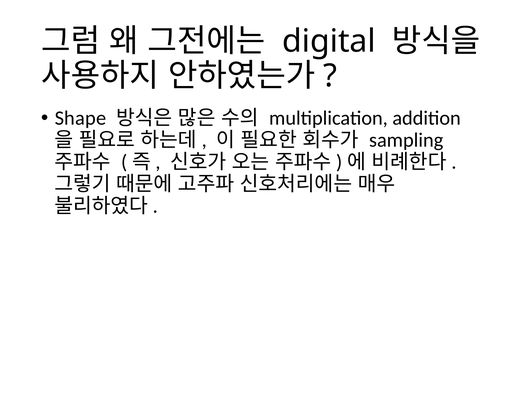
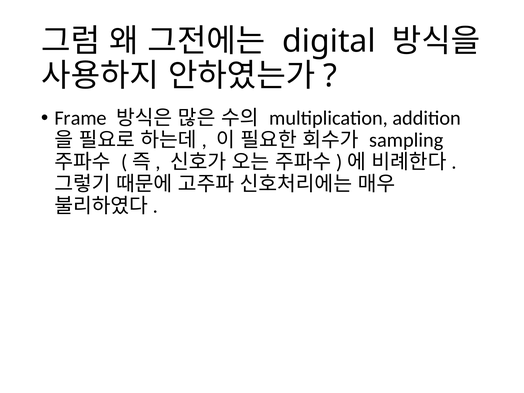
Shape: Shape -> Frame (81, 118)
